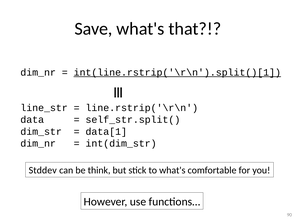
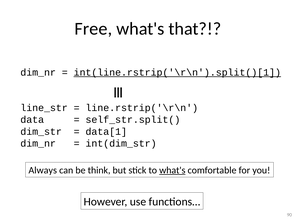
Save: Save -> Free (93, 29)
Stddev: Stddev -> Always (43, 170)
what's underline: none -> present (172, 170)
